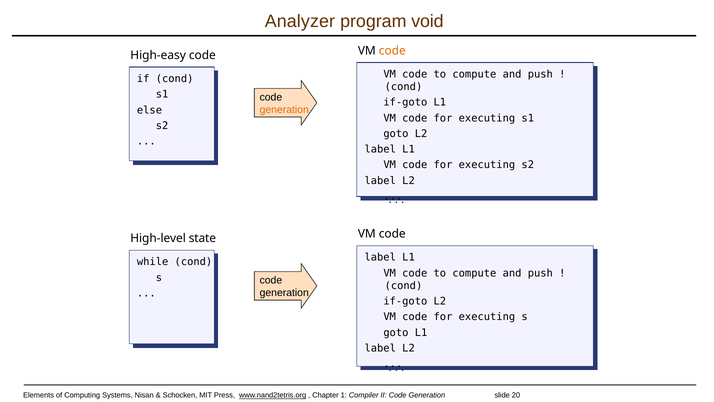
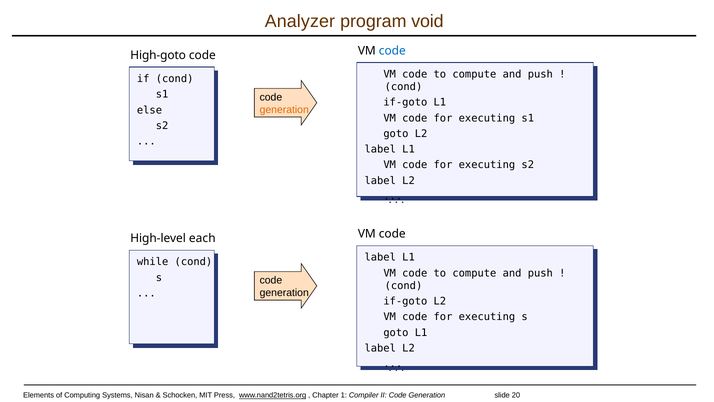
code colour: orange -> blue (392, 51)
High-easy: High-easy -> High-goto (158, 55)
state: state -> each (202, 238)
